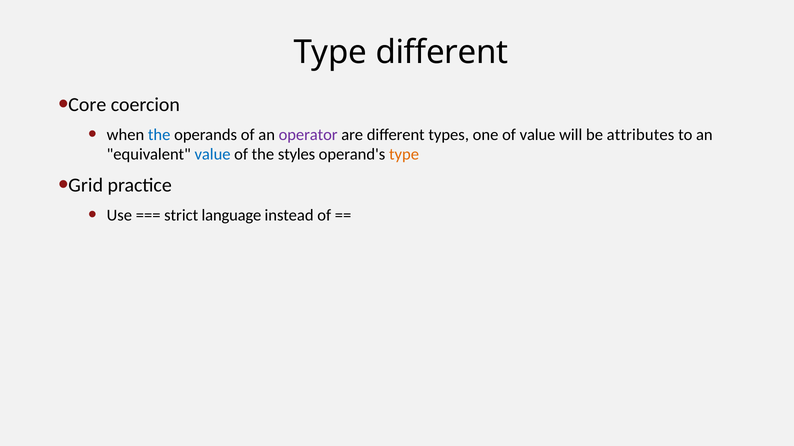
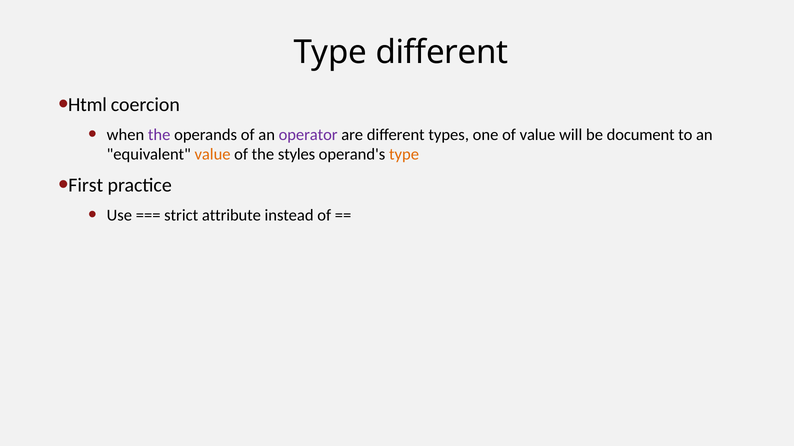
Core: Core -> Html (87, 105)
the colour: blue -> purple (159, 135)
attributes: attributes -> document (641, 135)
value colour: blue -> orange (213, 155)
Grid: Grid -> First (86, 186)
language: language -> attribute (231, 216)
